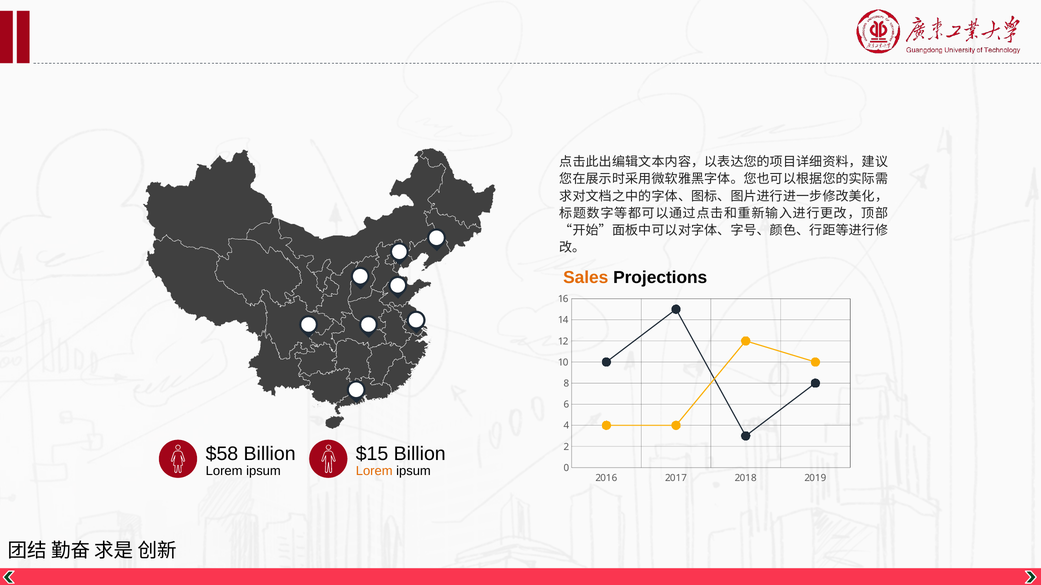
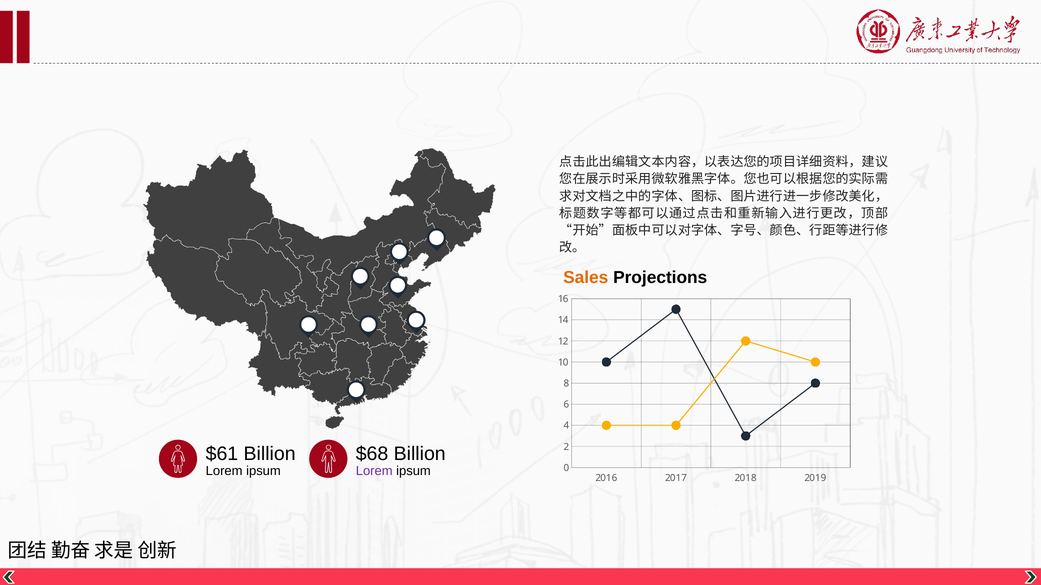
$58: $58 -> $61 (222, 454)
$15: $15 -> $68 (372, 454)
Lorem colour: orange -> purple (374, 472)
